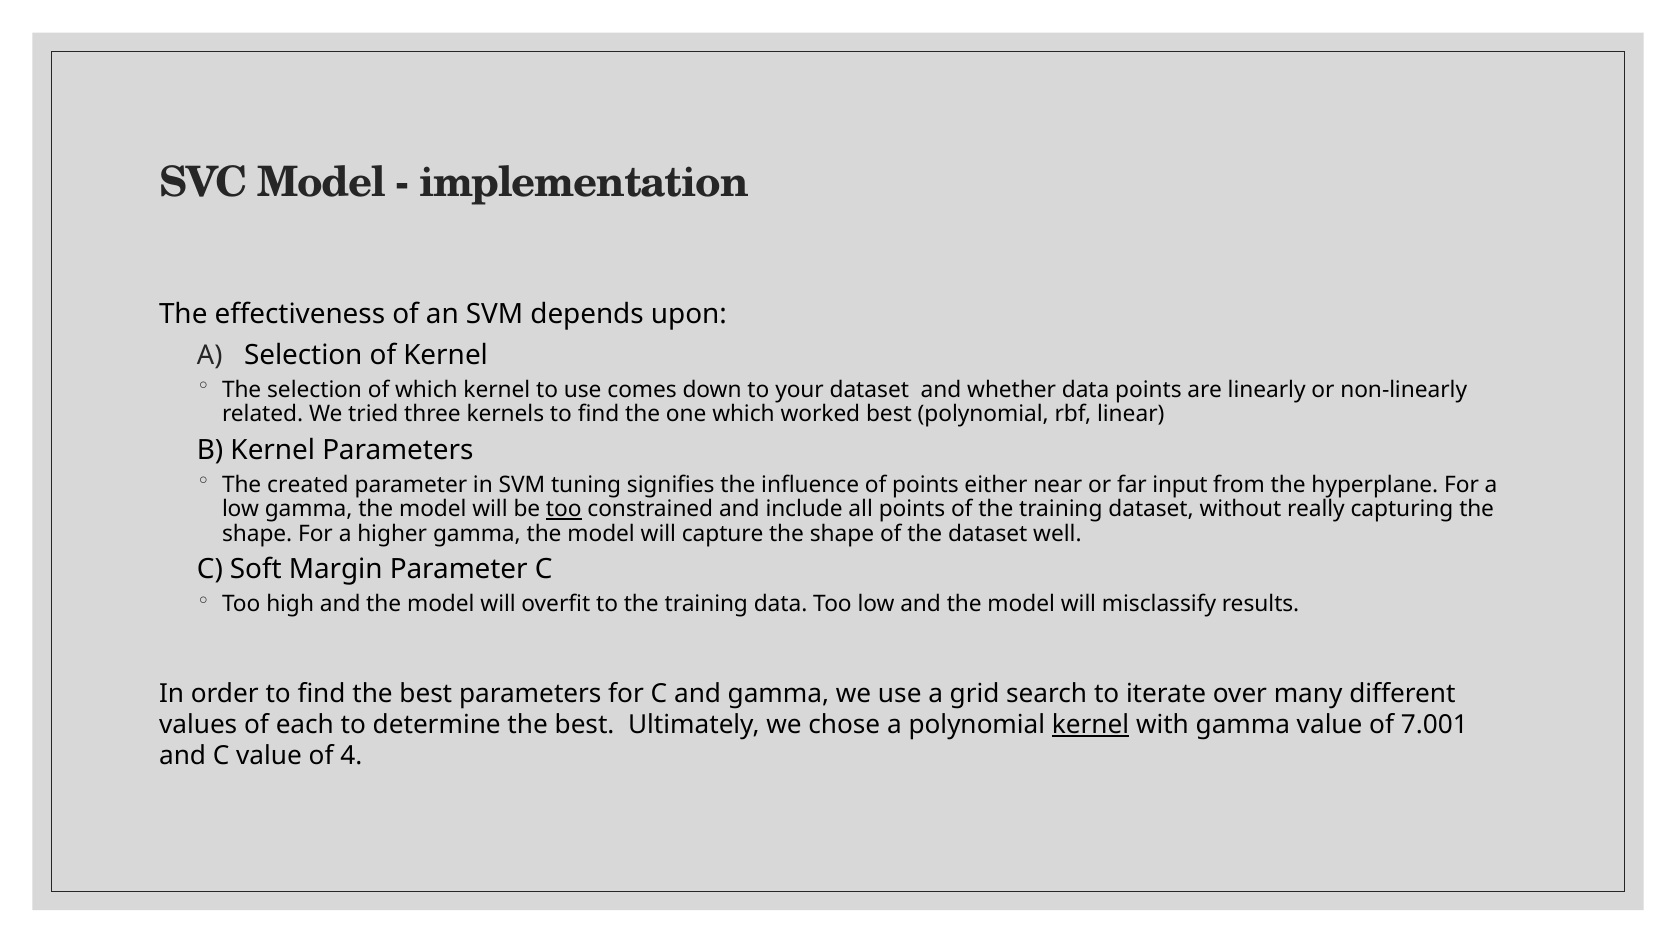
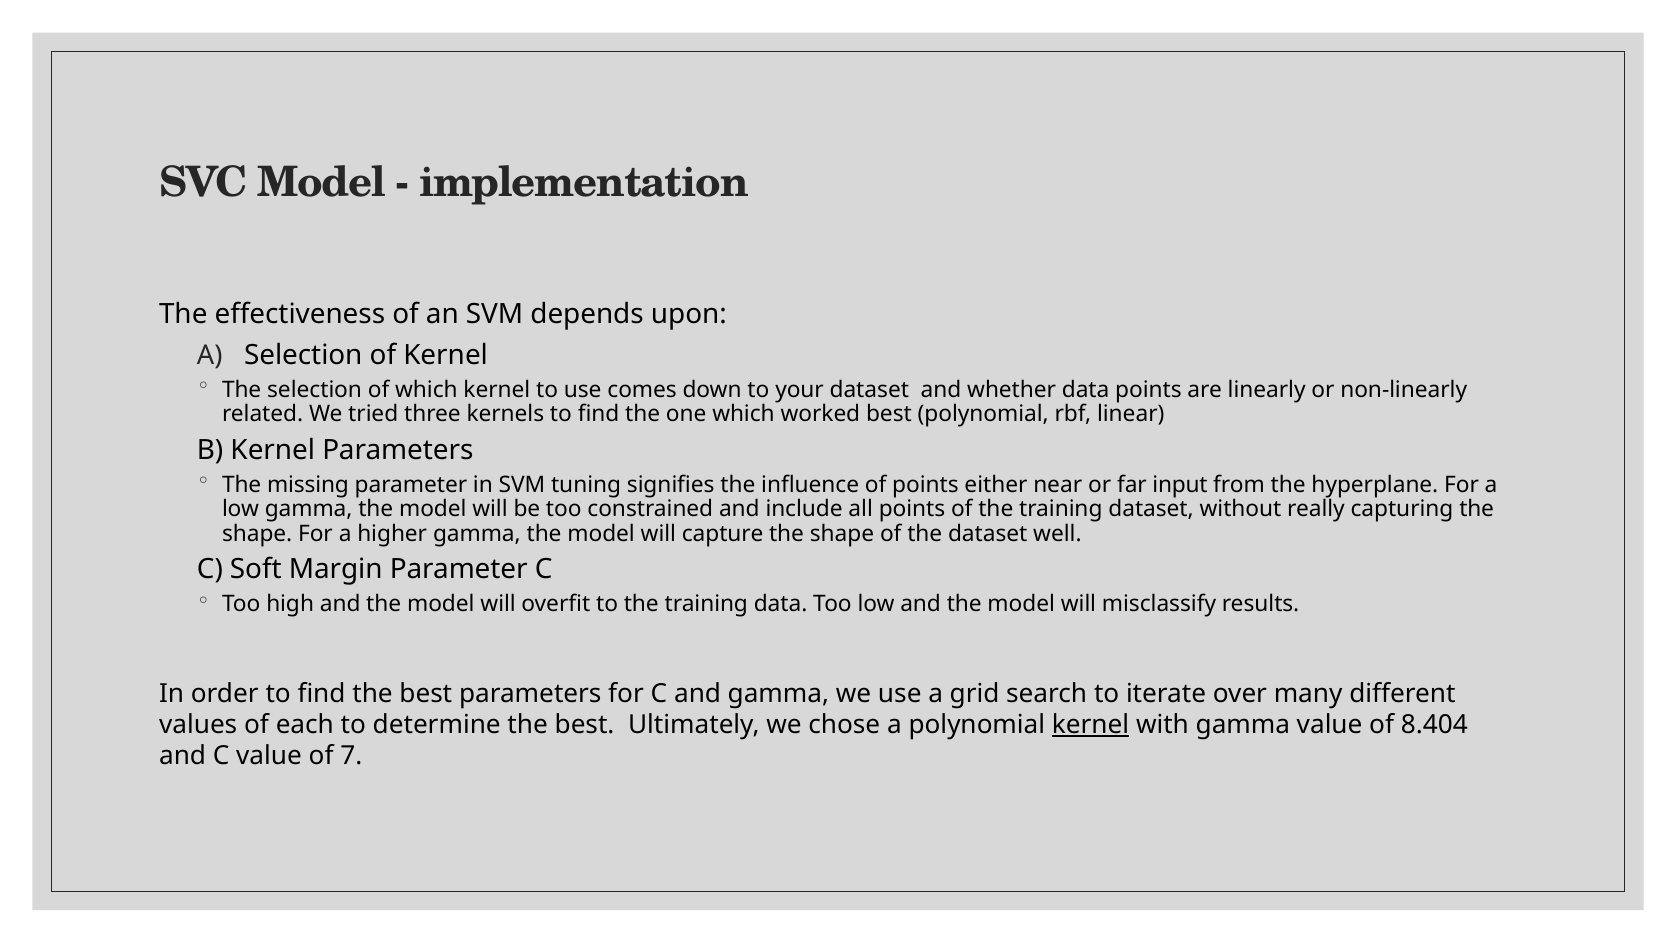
created: created -> missing (308, 484)
too underline: present -> none (564, 509)
7.001: 7.001 -> 8.404 (1434, 724)
4: 4 -> 7 (351, 755)
